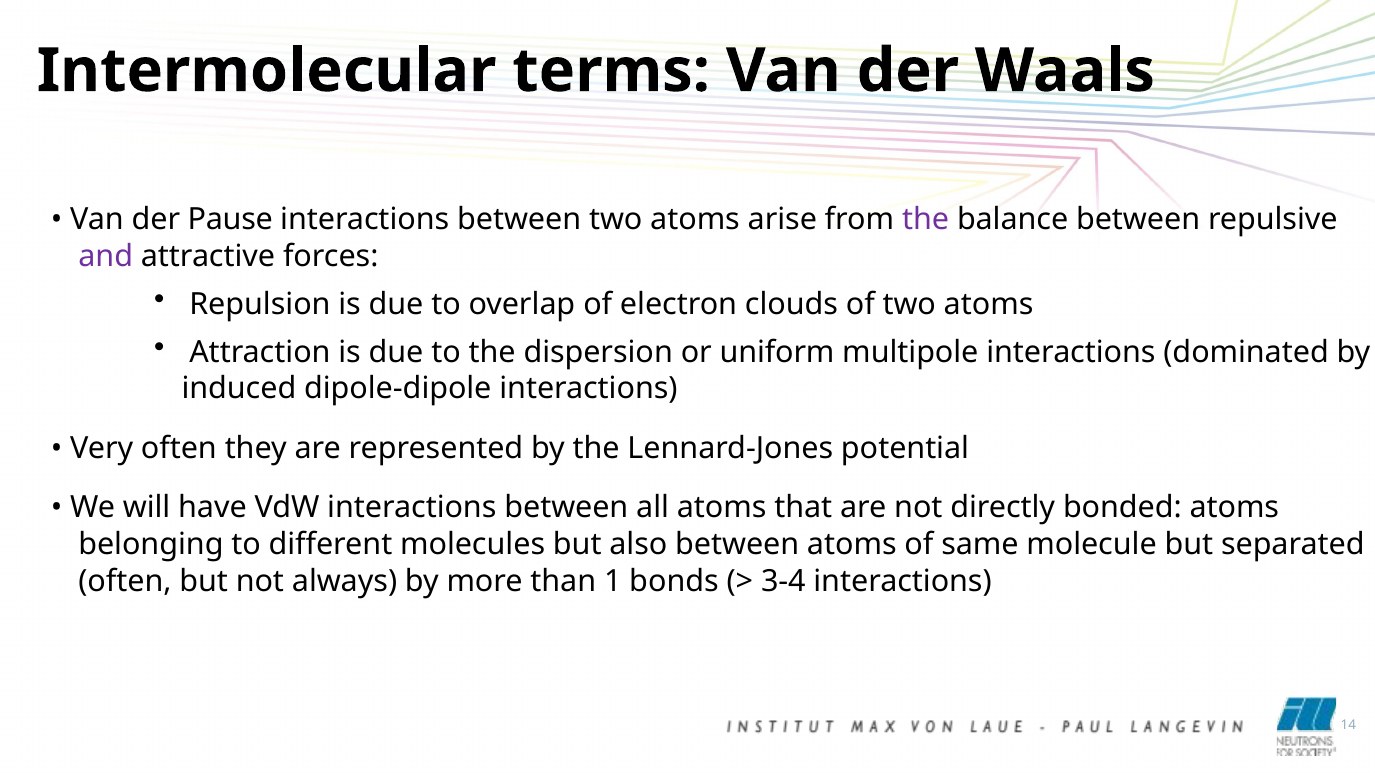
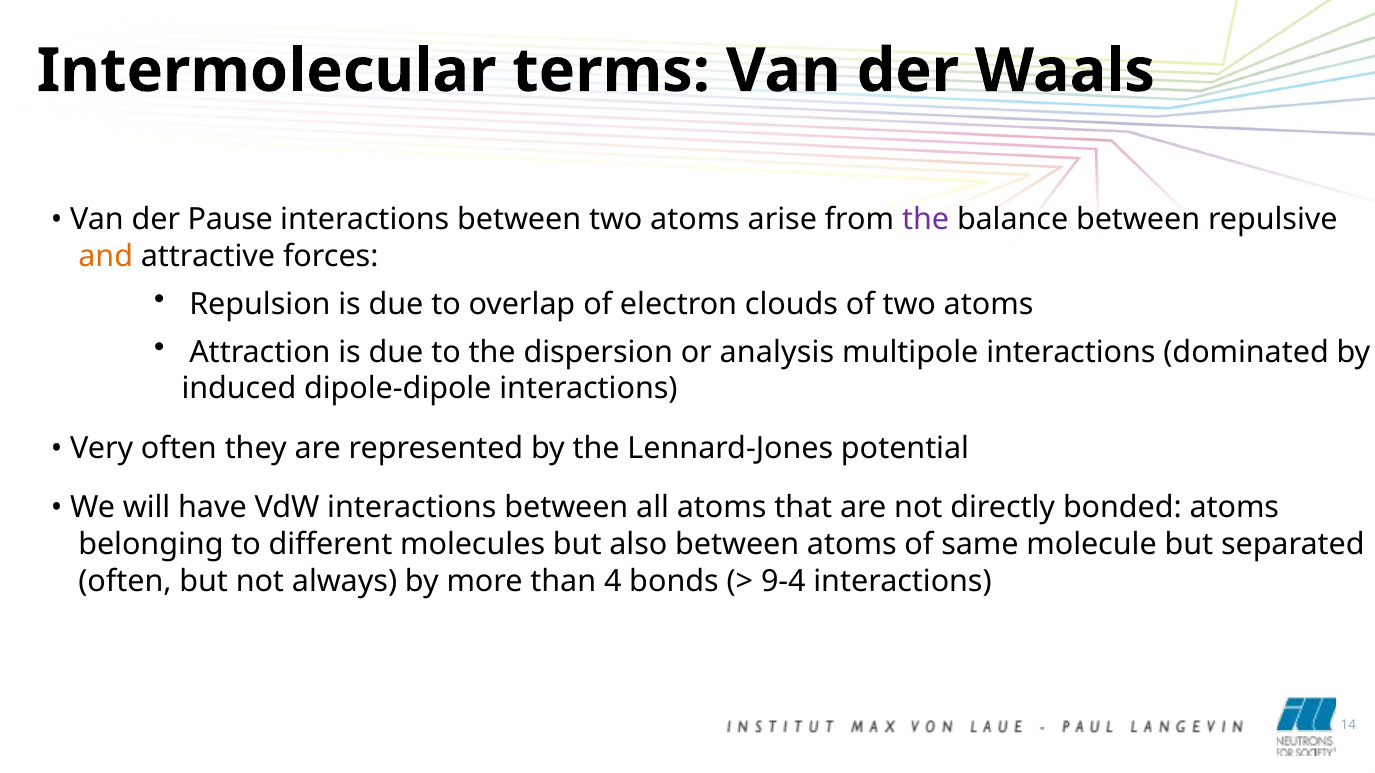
and colour: purple -> orange (106, 256)
uniform: uniform -> analysis (777, 352)
1: 1 -> 4 (613, 581)
3-4: 3-4 -> 9-4 (783, 581)
